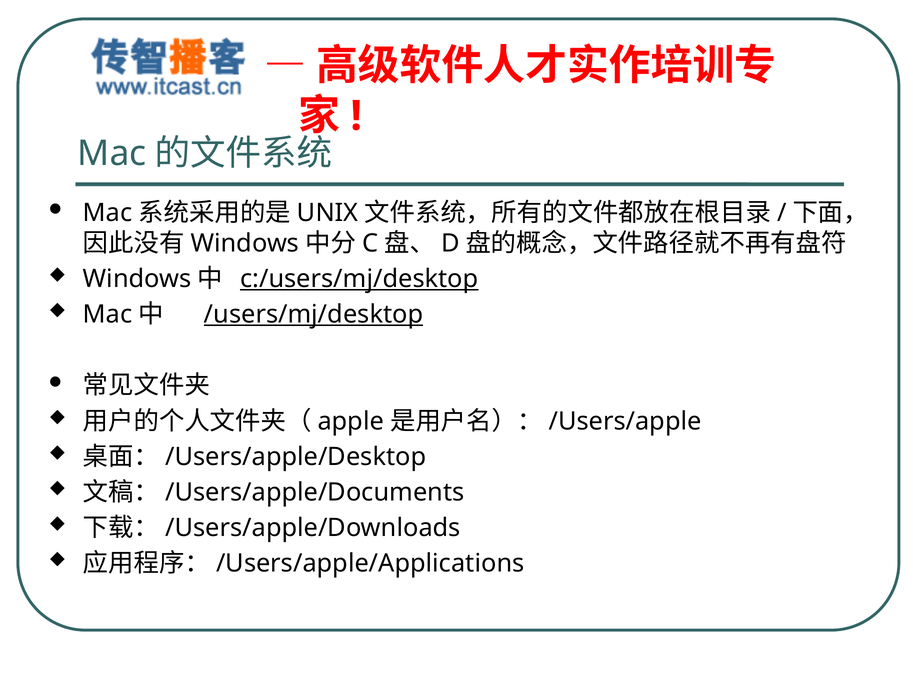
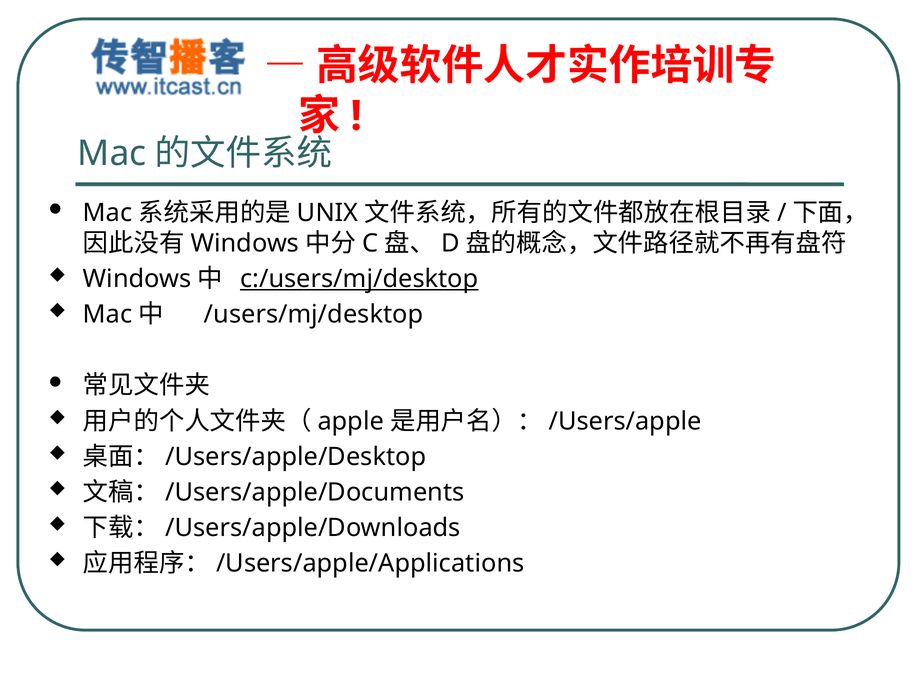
/users/mj/desktop underline: present -> none (314, 314)
